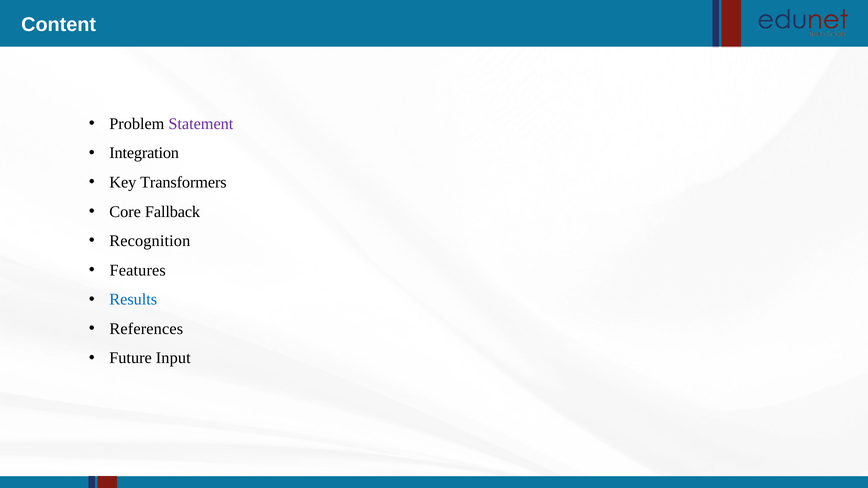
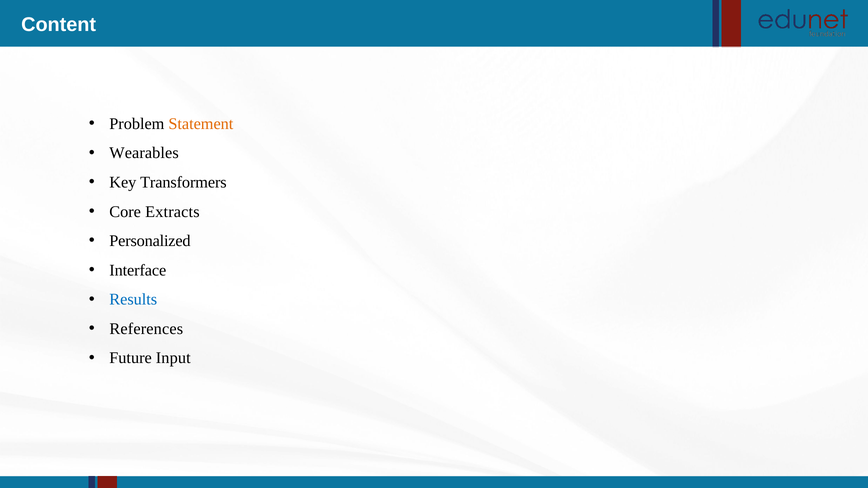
Statement colour: purple -> orange (201, 124)
Integration: Integration -> Wearables (144, 153)
Fallback: Fallback -> Extracts (172, 212)
Recognition: Recognition -> Personalized (150, 241)
Features: Features -> Interface (138, 270)
